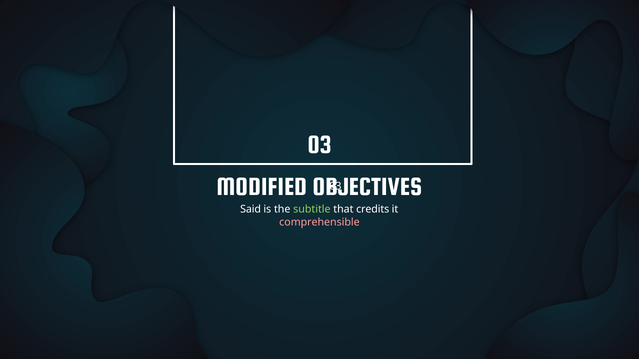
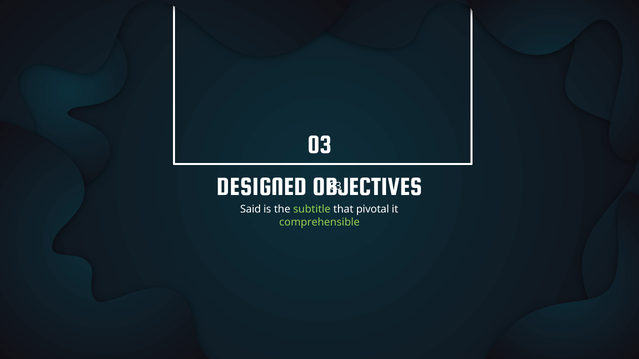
MODIFIED: MODIFIED -> DESIGNED (262, 186)
credits: credits -> pivotal (373, 210)
comprehensible colour: pink -> light green (319, 222)
